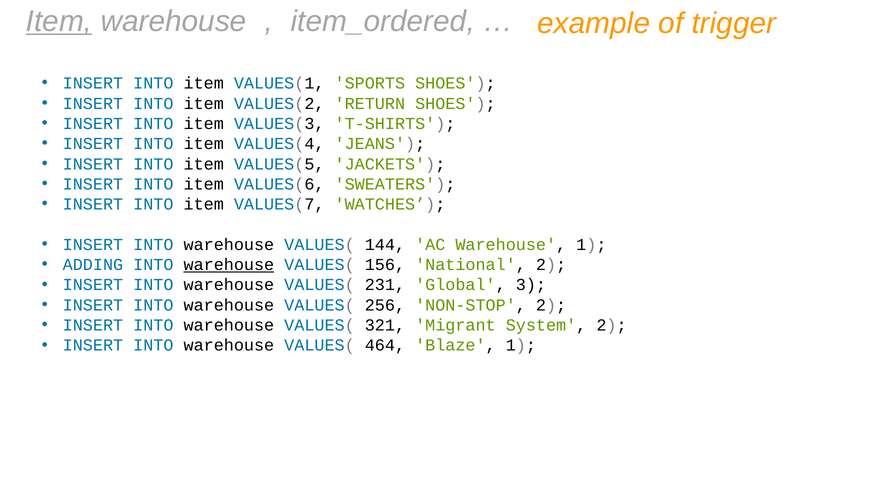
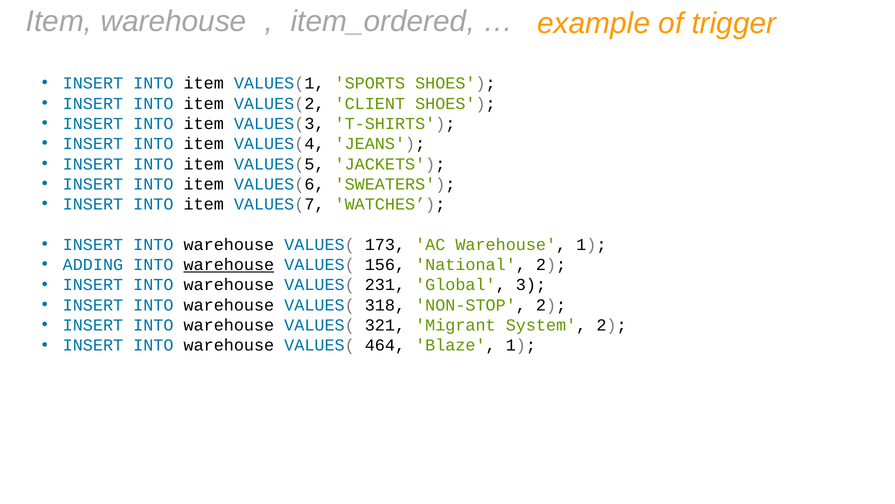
Item underline: present -> none (59, 21)
RETURN: RETURN -> CLIENT (370, 103)
144: 144 -> 173 (385, 244)
256: 256 -> 318 (385, 305)
